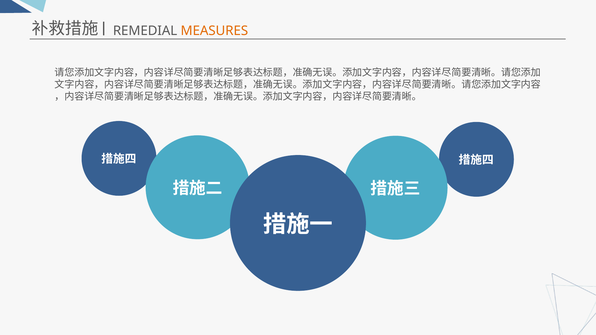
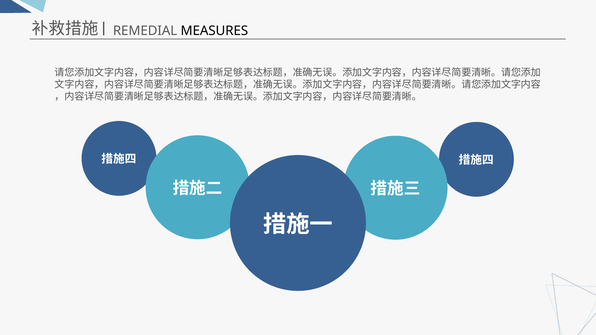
MEASURES colour: orange -> black (214, 31)
